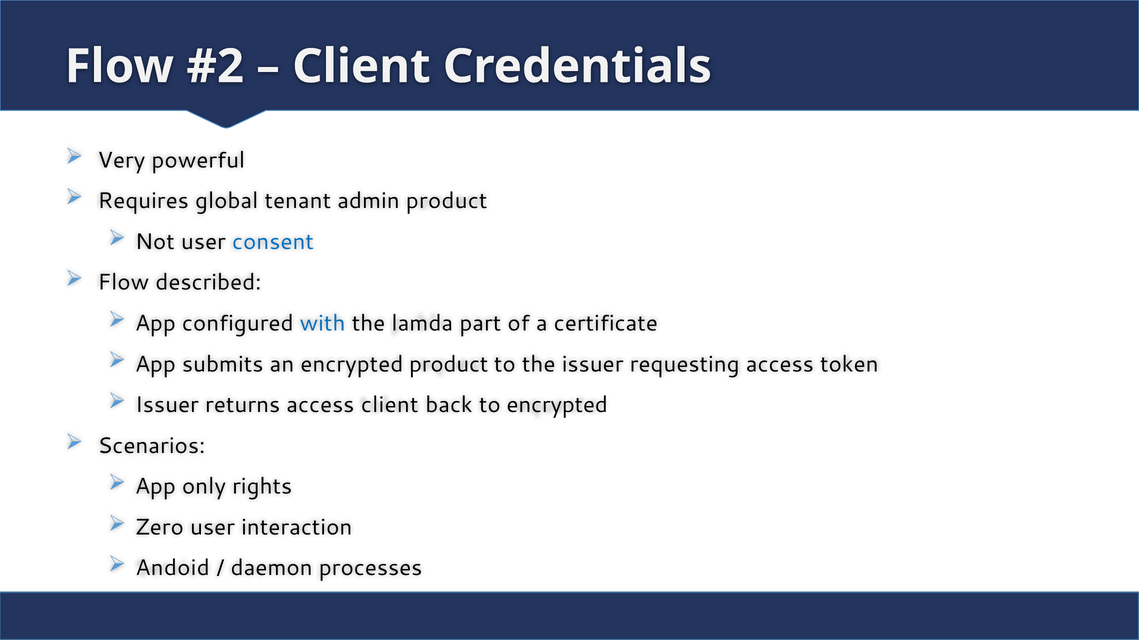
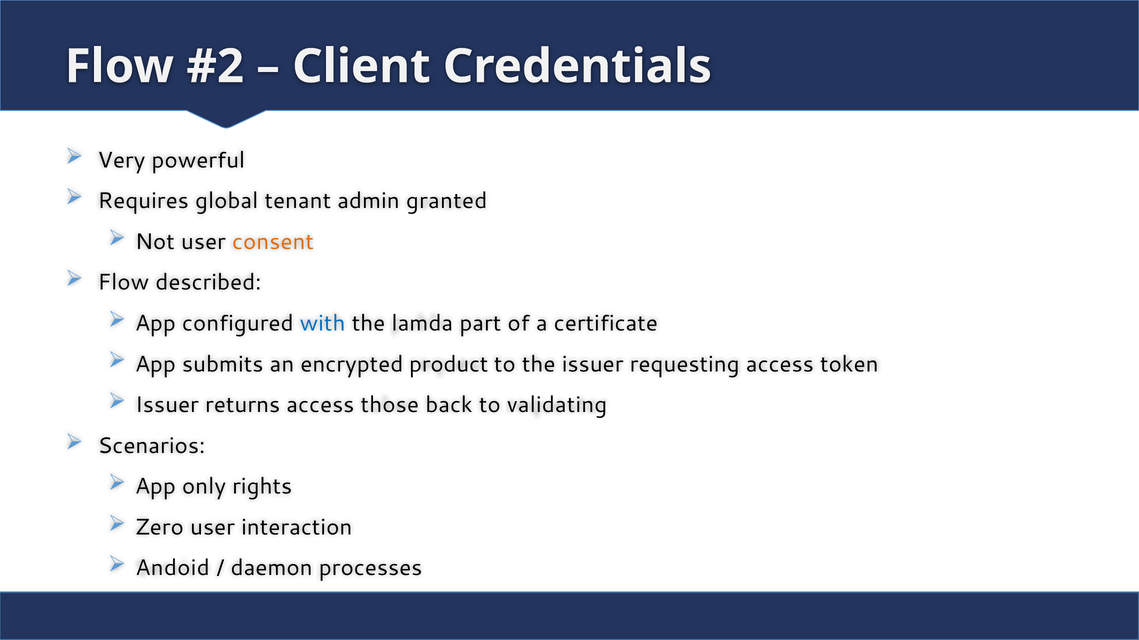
admin product: product -> granted (447, 201)
consent colour: blue -> orange (273, 242)
access client: client -> those (390, 405)
to encrypted: encrypted -> validating (557, 405)
